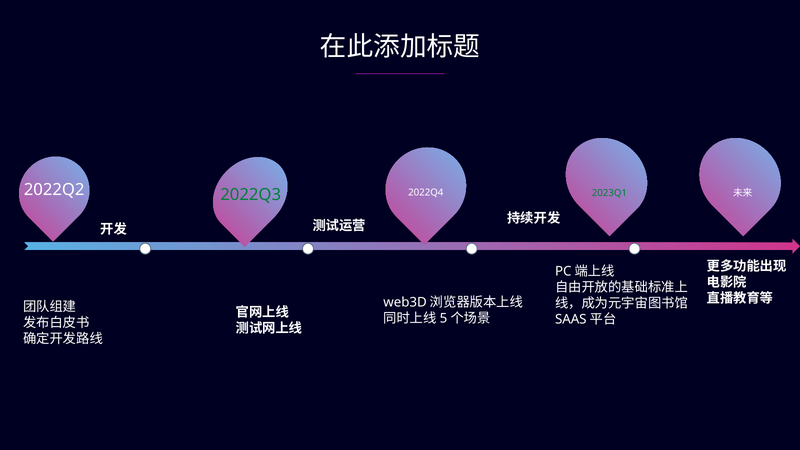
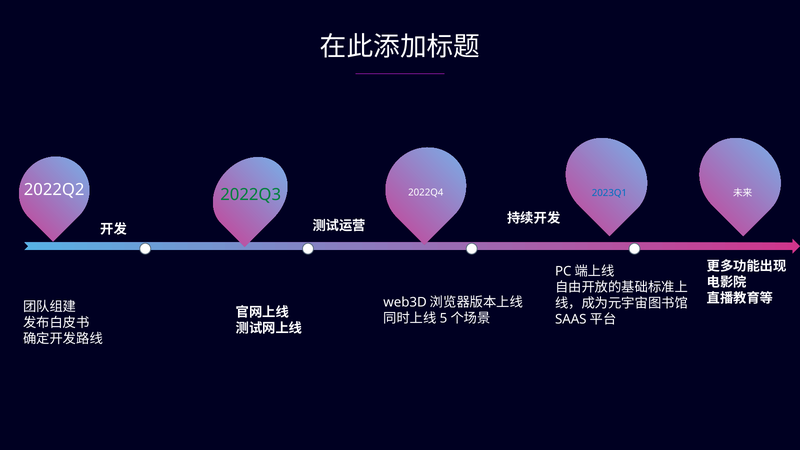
2023Q1 colour: green -> blue (609, 193)
